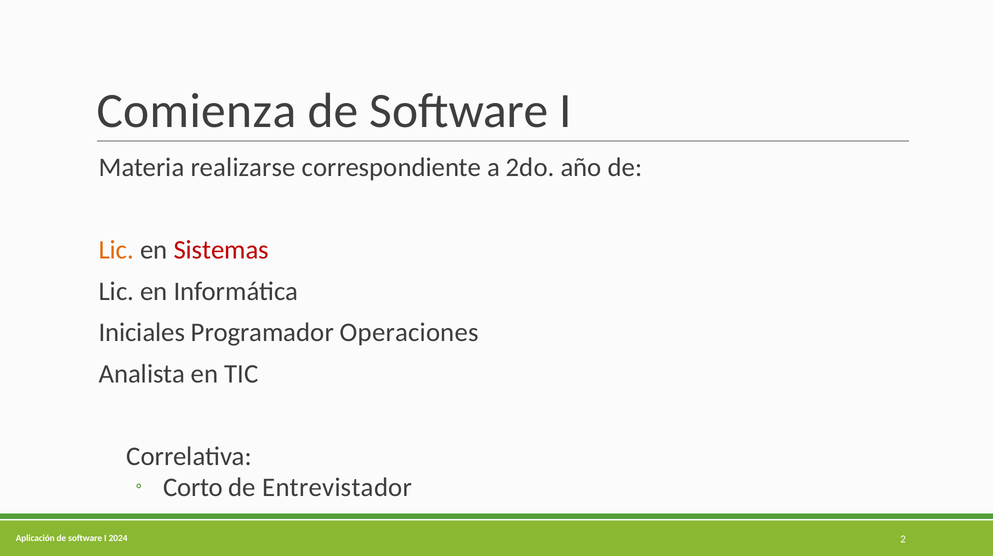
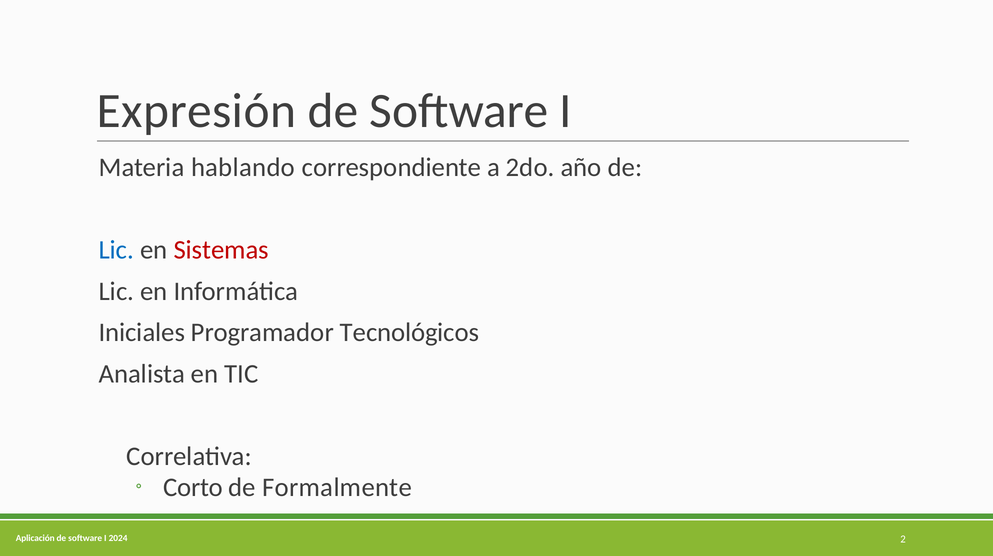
Comienza: Comienza -> Expresión (196, 111)
realizarse: realizarse -> hablando (243, 168)
Lic colour: orange -> blue (116, 250)
Operaciones: Operaciones -> Tecnológicos (409, 333)
Entrevistador: Entrevistador -> Formalmente (337, 488)
